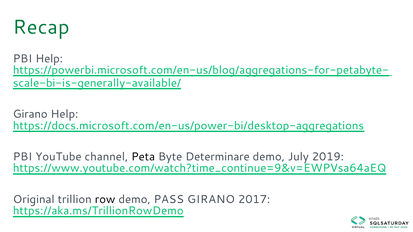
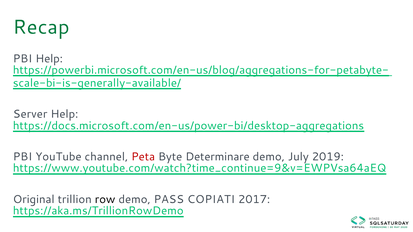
Girano: Girano -> Server (30, 114)
Peta colour: black -> red (143, 157)
PASS GIRANO: GIRANO -> COPIATI (211, 200)
